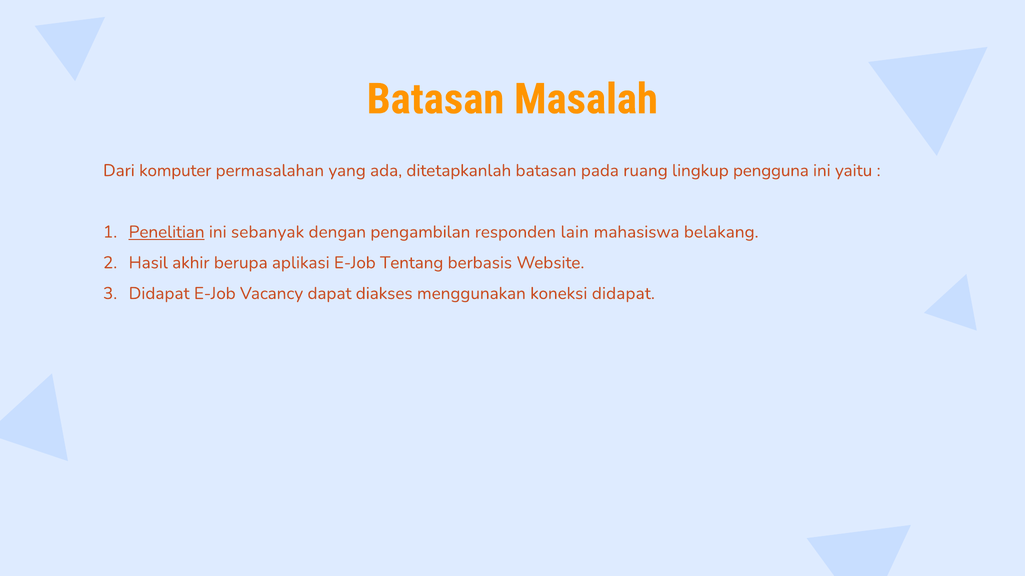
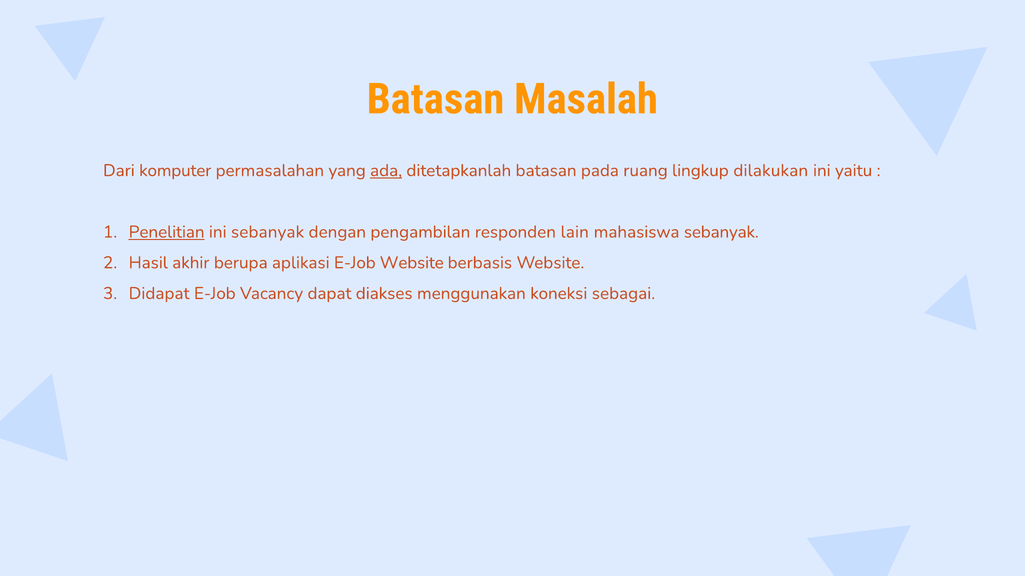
ada underline: none -> present (386, 171)
pengguna: pengguna -> dilakukan (771, 171)
mahasiswa belakang: belakang -> sebanyak (721, 232)
E-Job Tentang: Tentang -> Website (412, 263)
koneksi didapat: didapat -> sebagai (623, 294)
